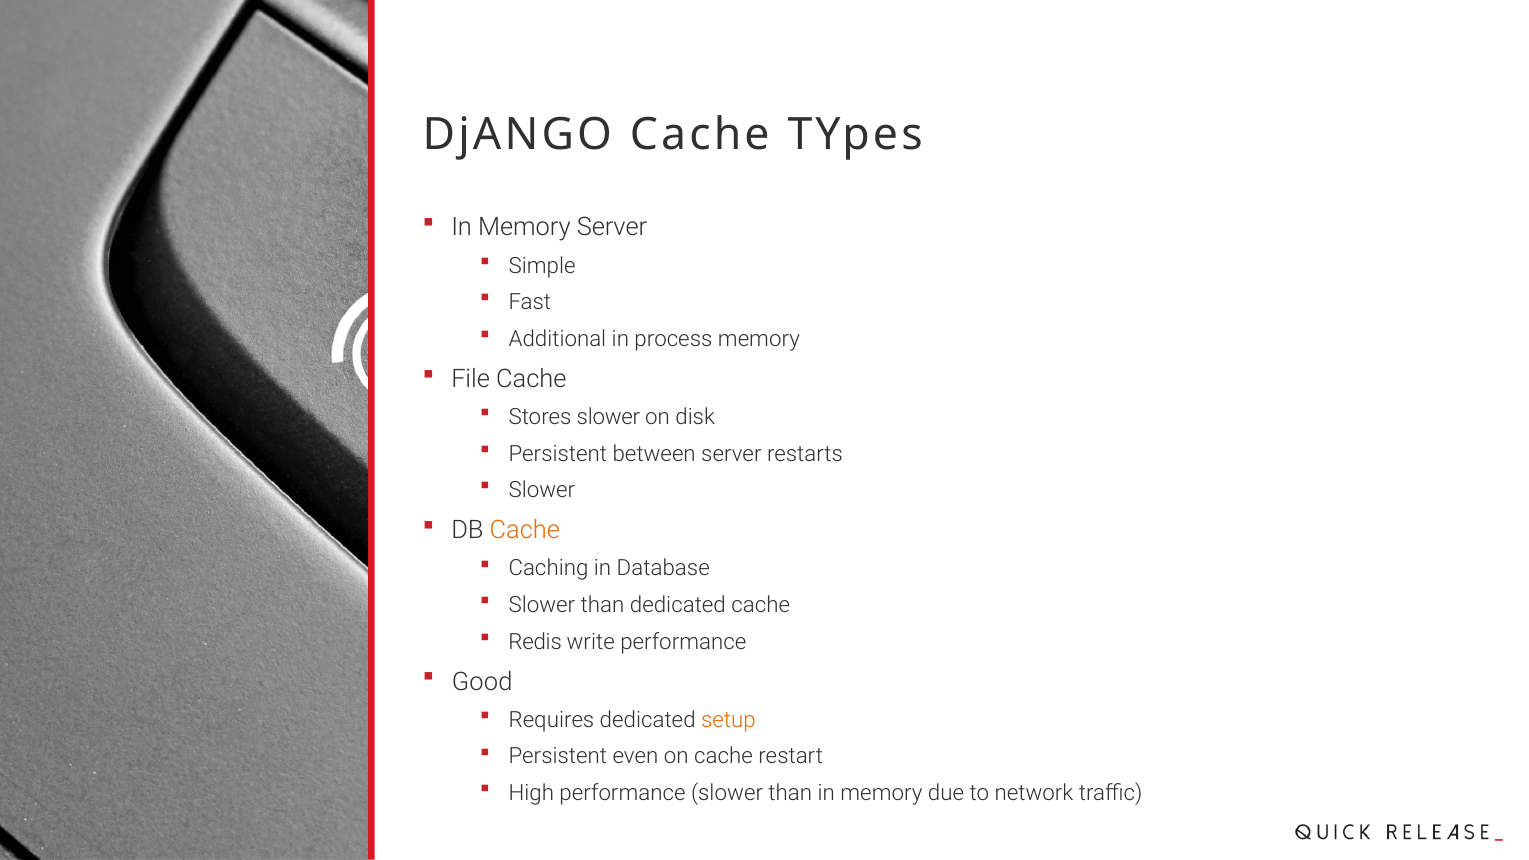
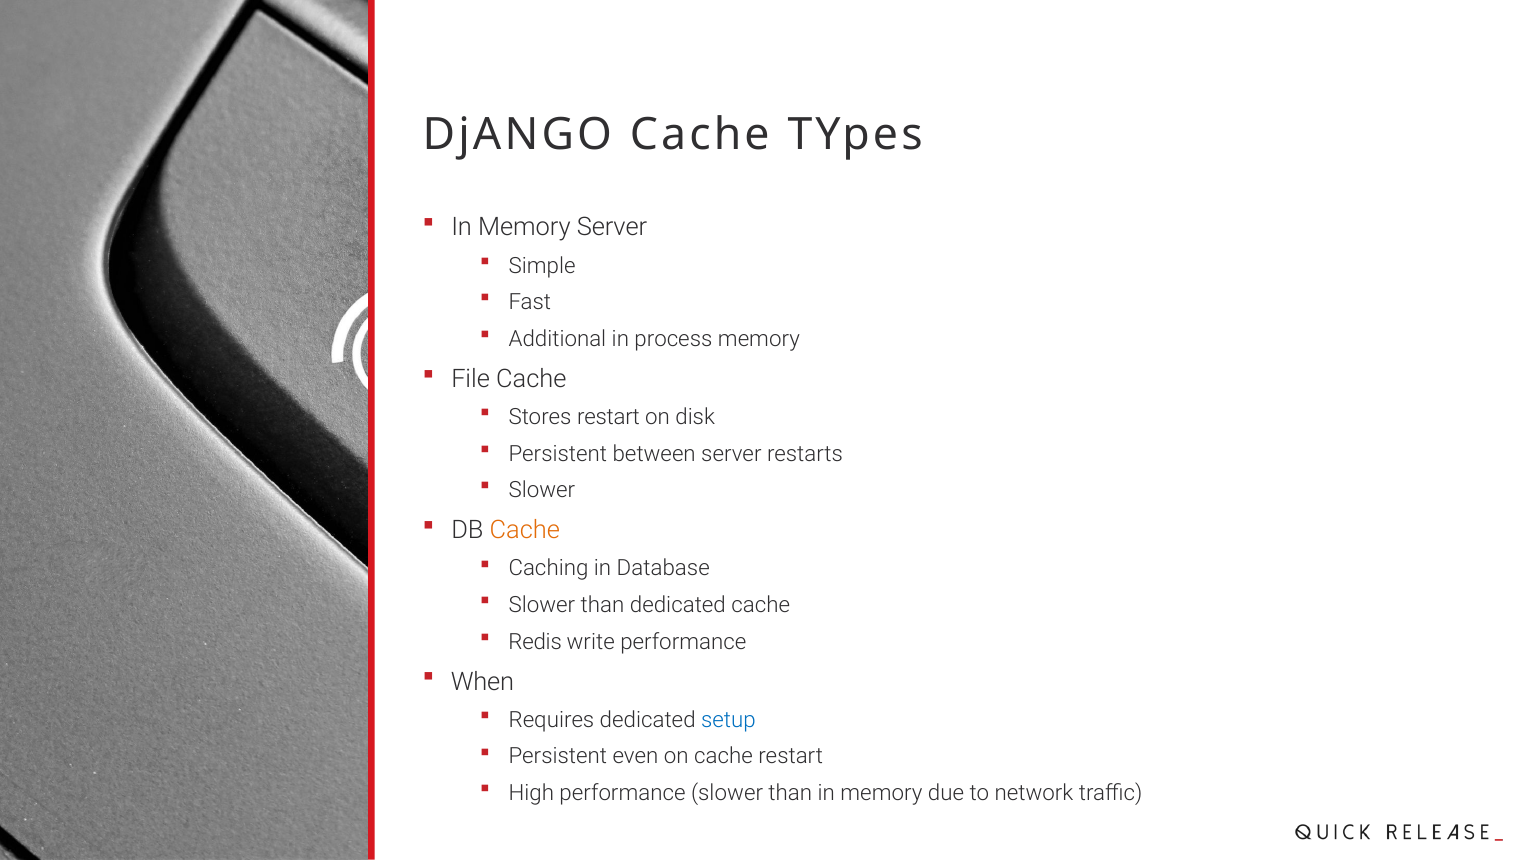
Stores slower: slower -> restart (608, 417)
Good: Good -> When (482, 682)
setup colour: orange -> blue (728, 720)
